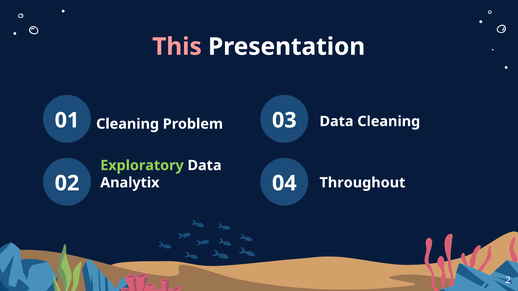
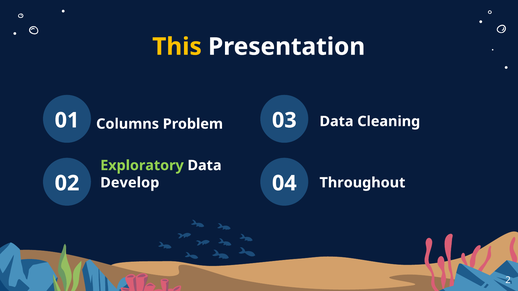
This colour: pink -> yellow (177, 47)
Cleaning: Cleaning -> Columns (128, 124)
Analytix: Analytix -> Develop (130, 183)
